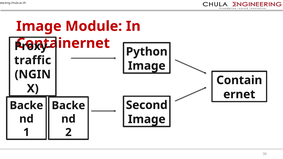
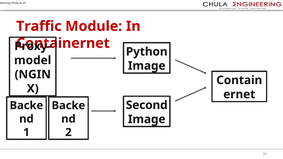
Image: Image -> Traffic (39, 26)
traffic: traffic -> model (33, 60)
